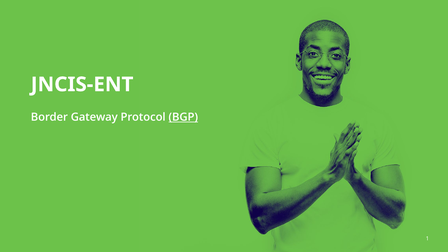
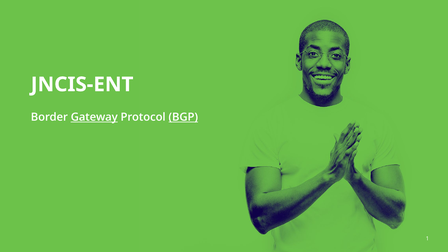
Gateway underline: none -> present (94, 117)
